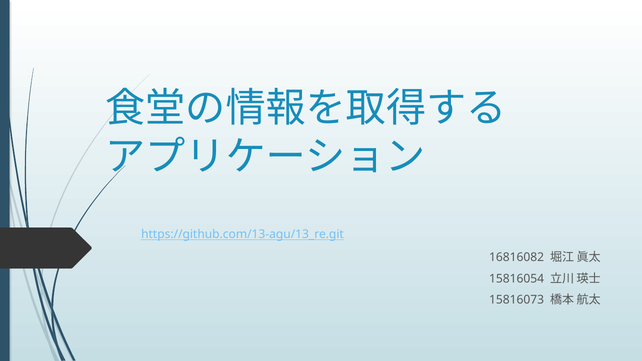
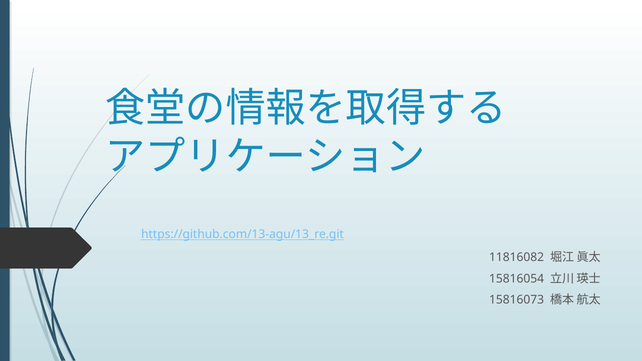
16816082: 16816082 -> 11816082 (517, 258)
